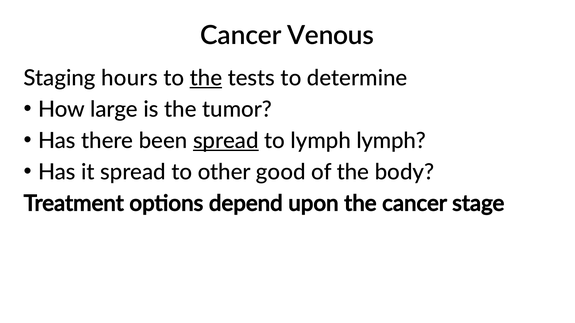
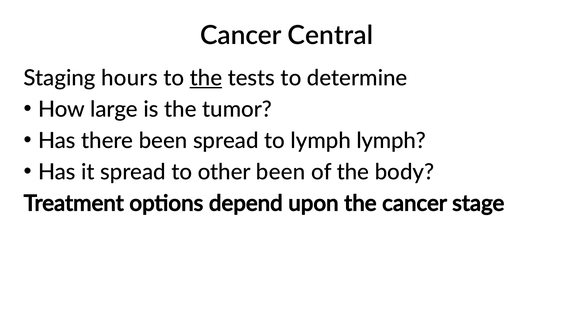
Venous: Venous -> Central (330, 36)
spread underline: present -> none (226, 141)
other good: good -> been (281, 172)
